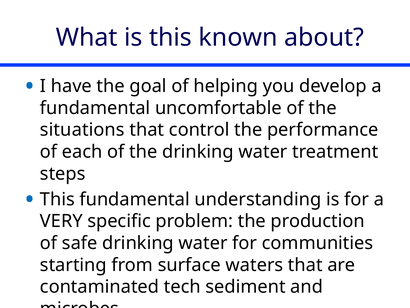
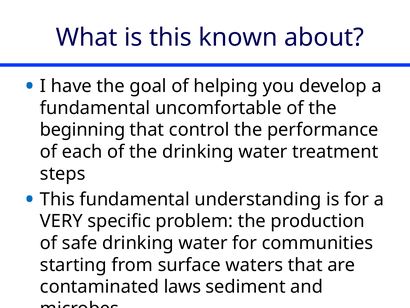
situations: situations -> beginning (82, 130)
tech: tech -> laws (182, 287)
